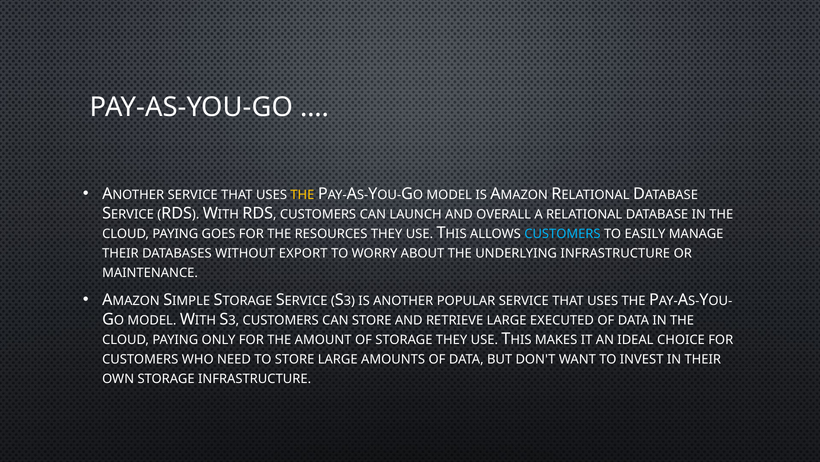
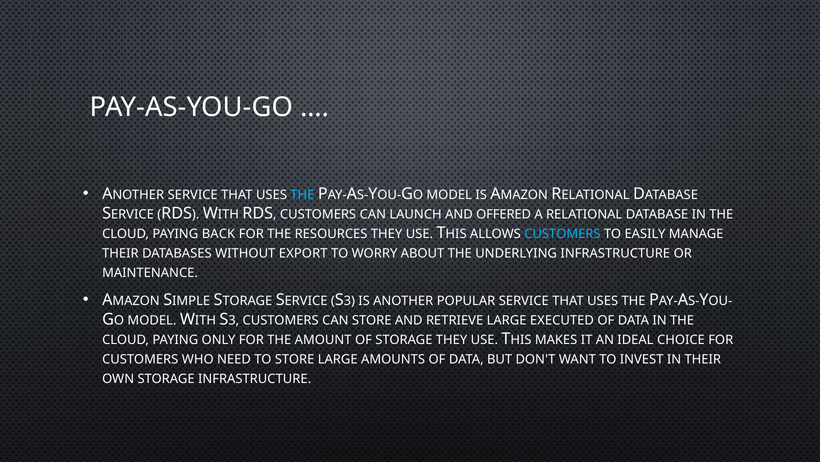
THE colour: yellow -> light blue (302, 195)
OVERALL: OVERALL -> OFFERED (504, 214)
GOES: GOES -> BACK (218, 234)
